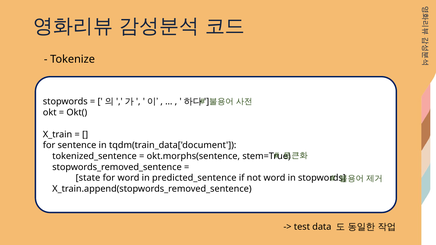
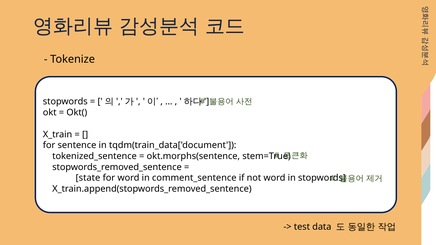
predicted_sentence: predicted_sentence -> comment_sentence (194, 178)
